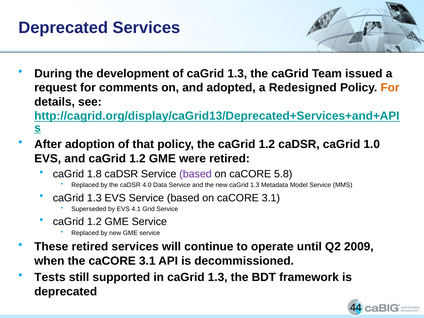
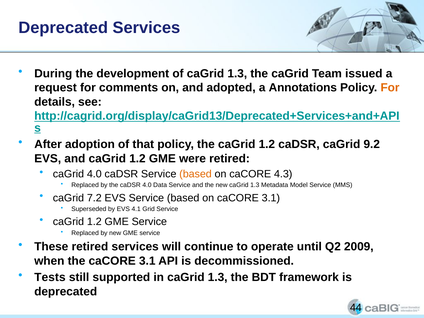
Redesigned: Redesigned -> Annotations (303, 88)
1.0: 1.0 -> 9.2 (372, 144)
caGrid 1.8: 1.8 -> 4.0 (94, 174)
based colour: purple -> orange (196, 174)
5.8: 5.8 -> 4.3 (283, 174)
1.3: 1.3 -> 7.2 (94, 198)
